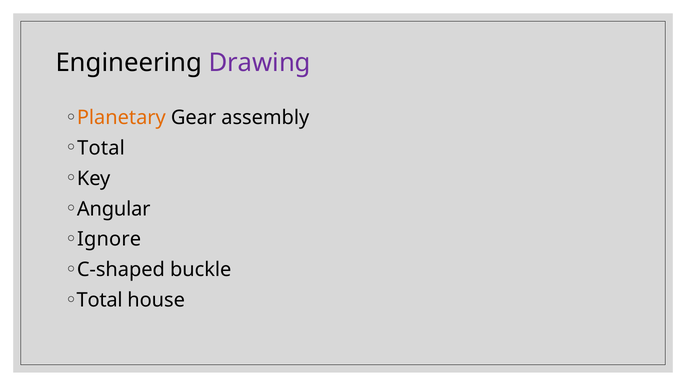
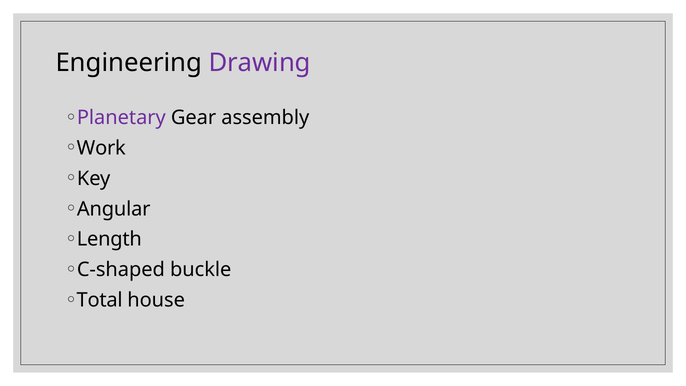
Planetary colour: orange -> purple (121, 118)
Total: Total -> Work (101, 148)
Ignore: Ignore -> Length (109, 239)
